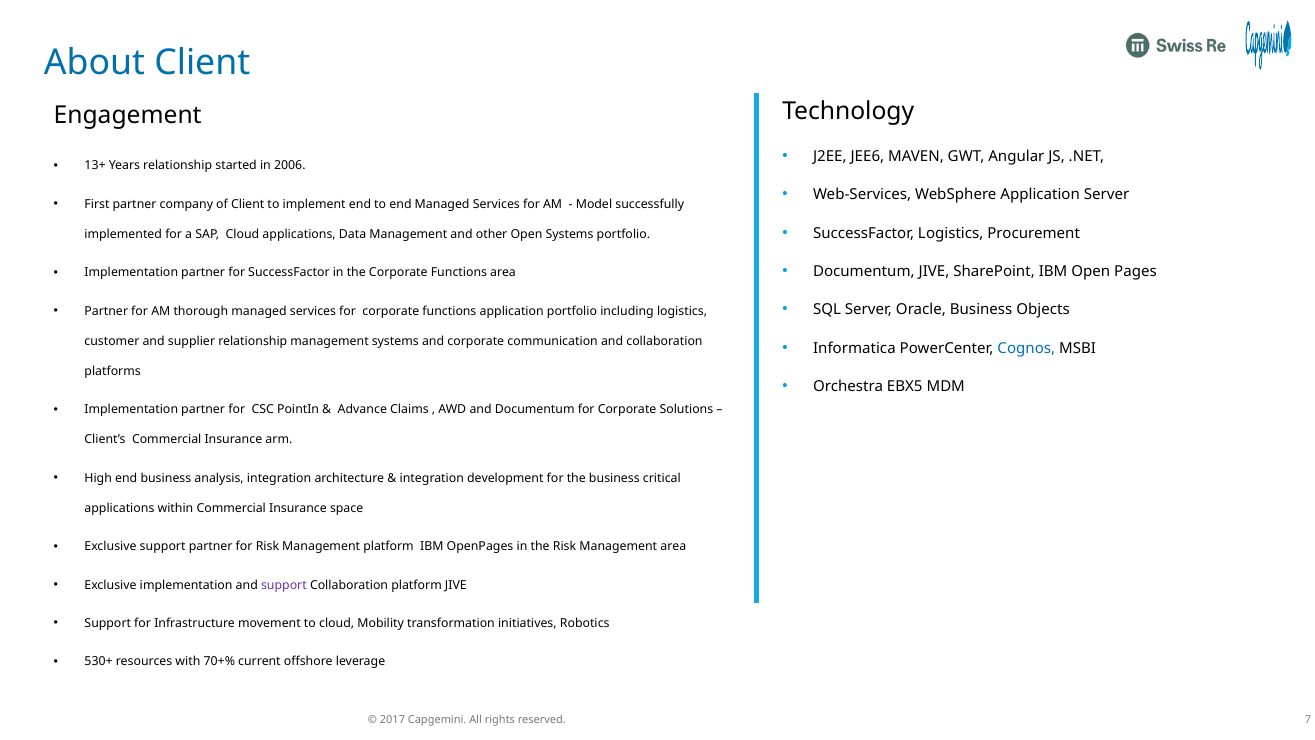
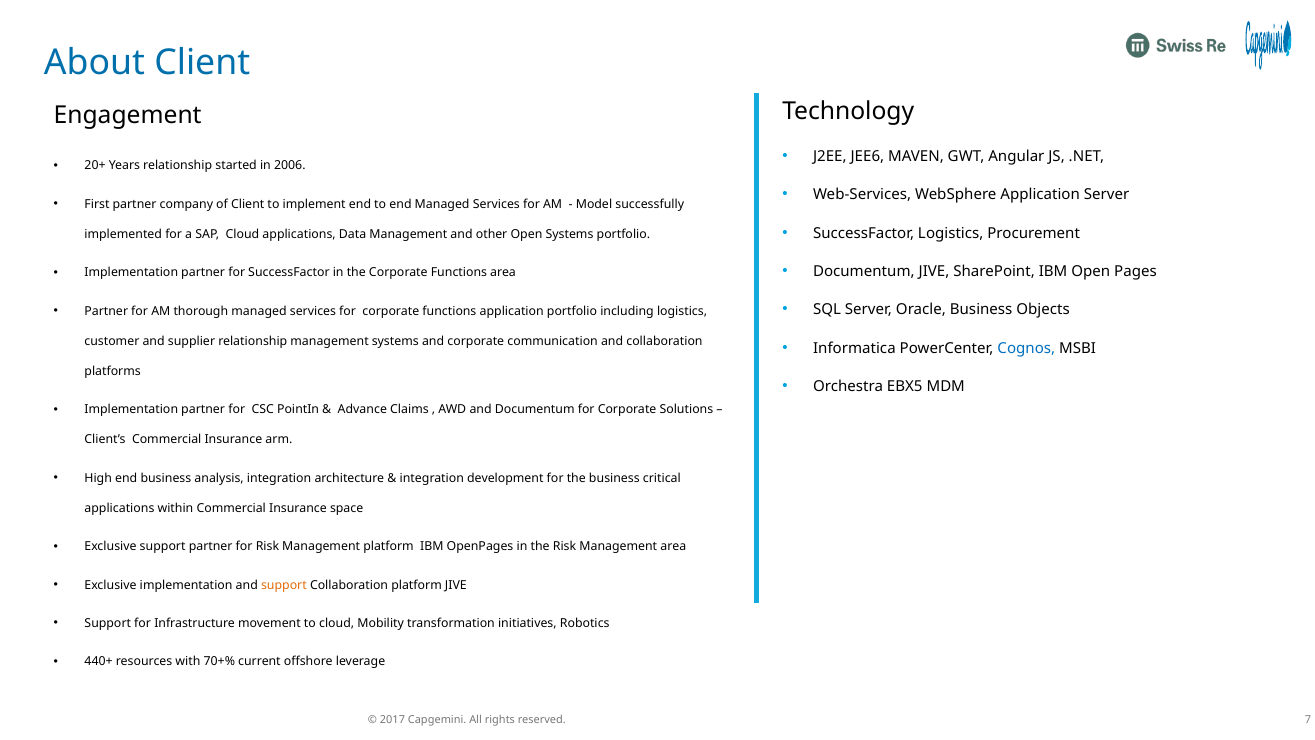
13+: 13+ -> 20+ (95, 166)
support colour: purple -> orange (284, 585)
530+: 530+ -> 440+ (99, 662)
